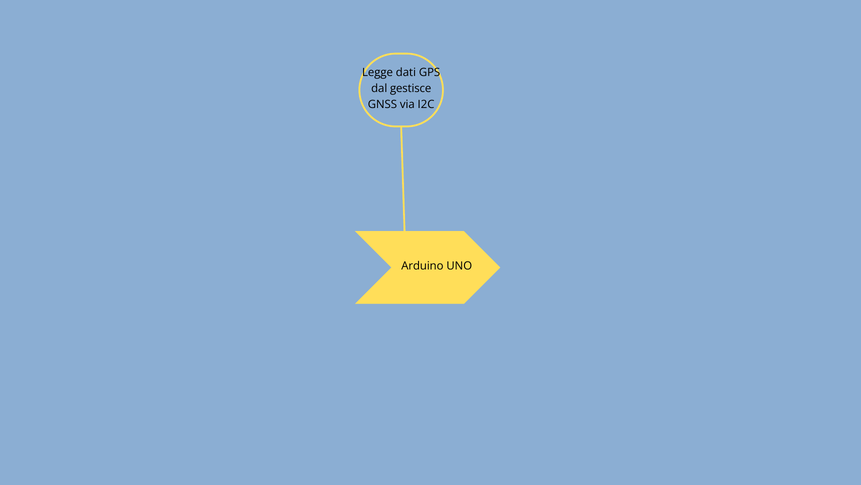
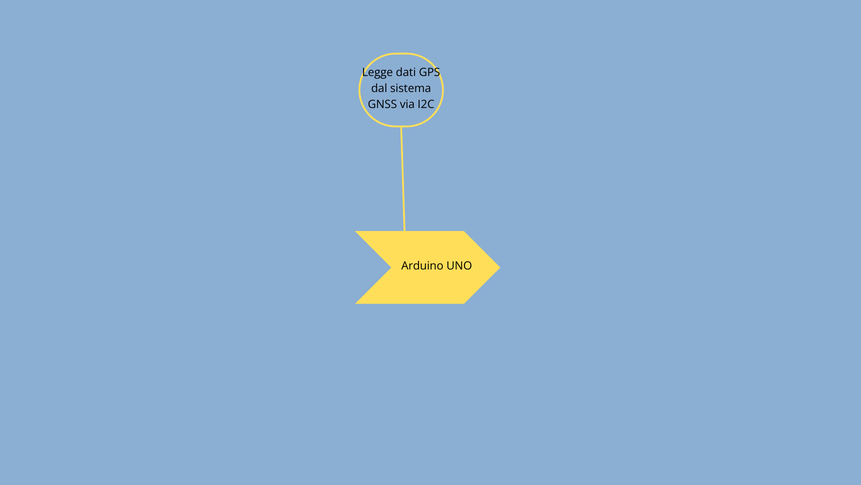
gestisce: gestisce -> sistema (411, 88)
